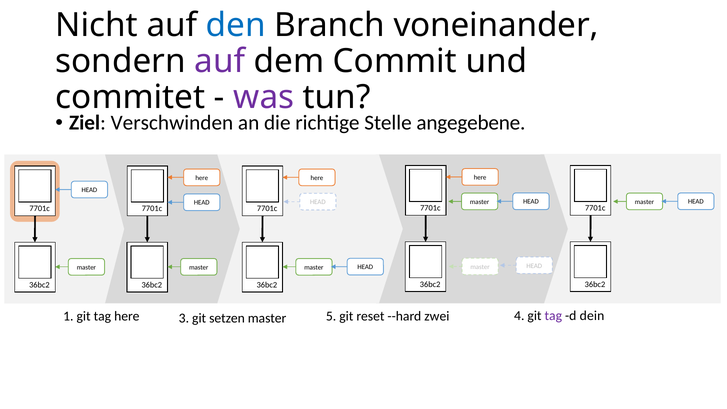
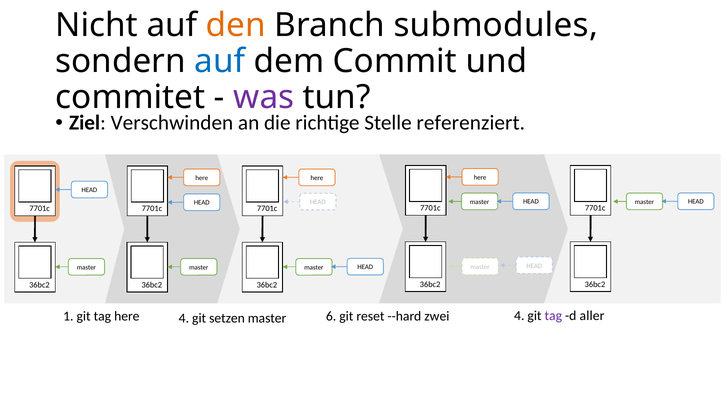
den colour: blue -> orange (236, 25)
voneinander: voneinander -> submodules (496, 25)
auf colour: purple -> blue (220, 61)
angegebene: angegebene -> referenziert (471, 123)
here 3: 3 -> 4 (184, 318)
5: 5 -> 6 (331, 316)
dein: dein -> aller (592, 316)
